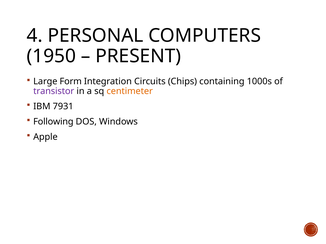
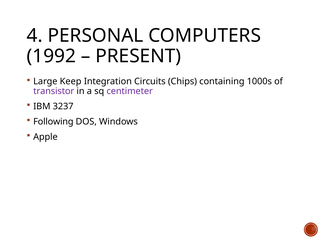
1950: 1950 -> 1992 (51, 56)
Form: Form -> Keep (71, 82)
centimeter colour: orange -> purple (130, 91)
7931: 7931 -> 3237 (63, 107)
